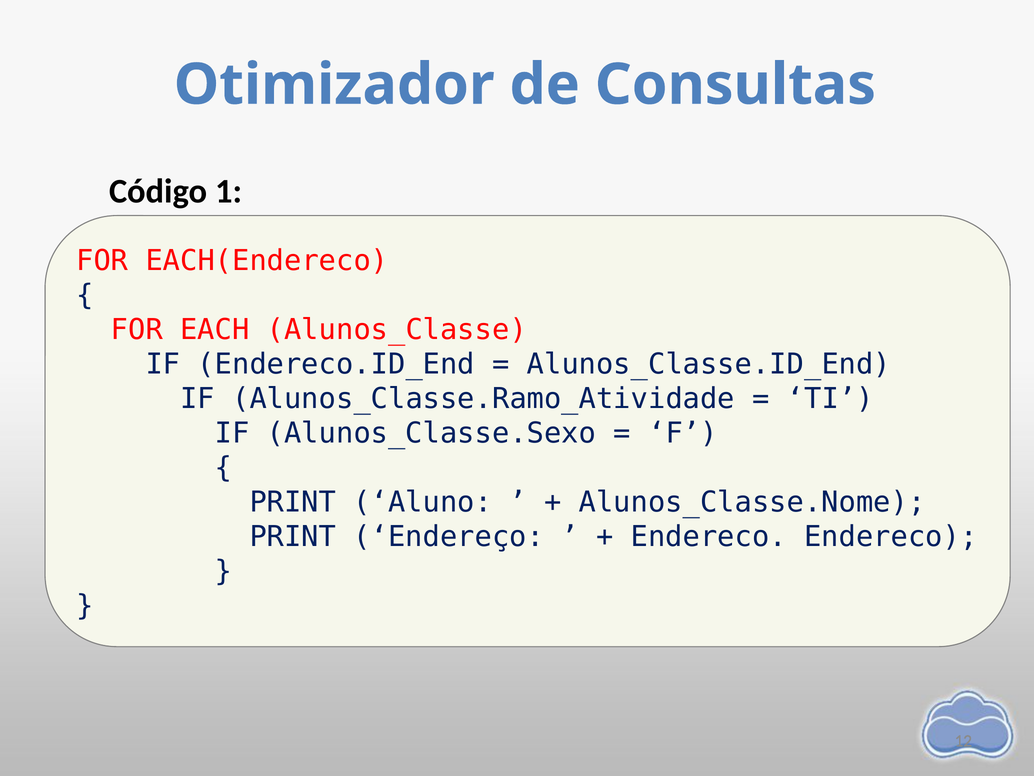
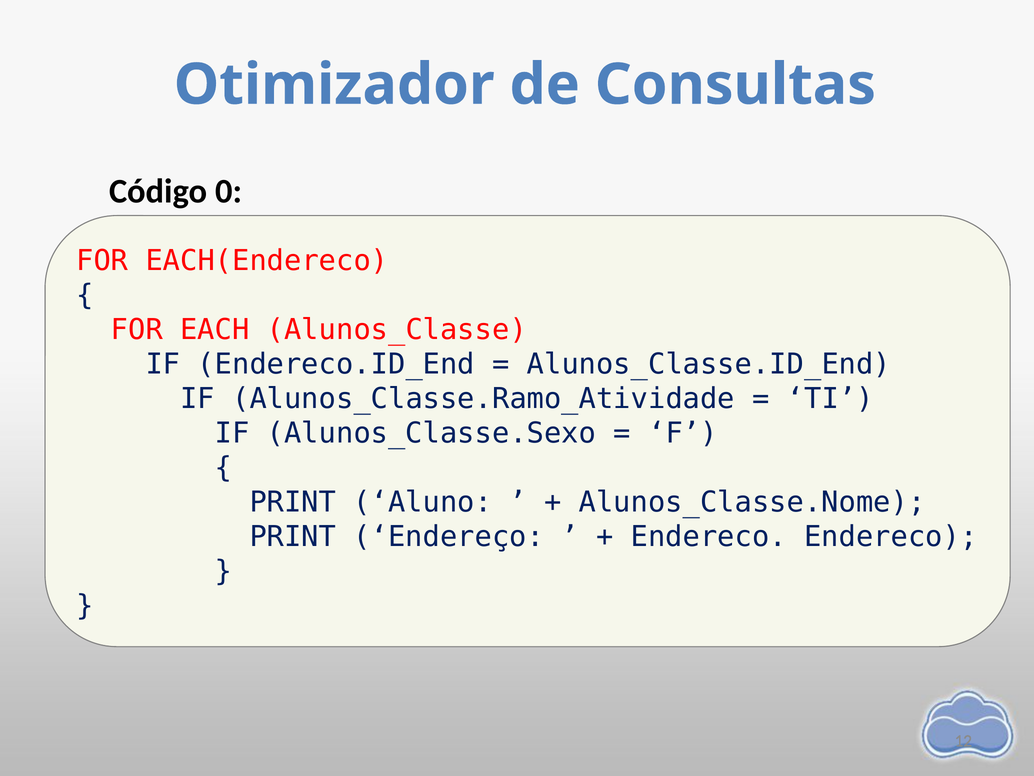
1: 1 -> 0 (229, 191)
